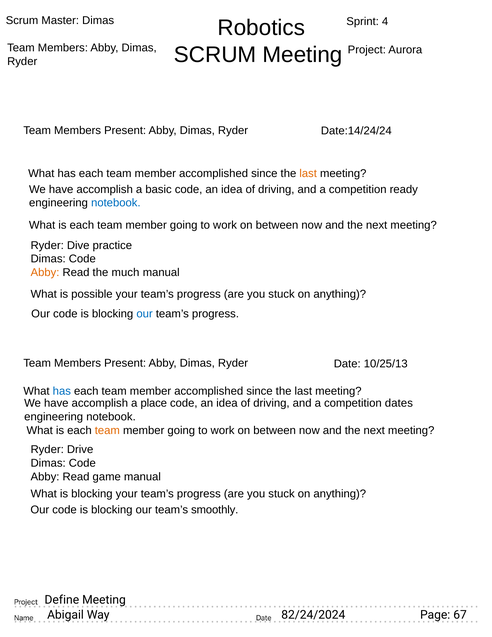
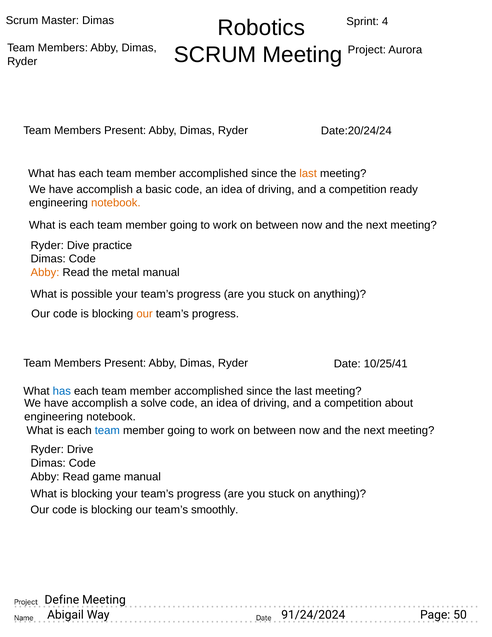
Date:14/24/24: Date:14/24/24 -> Date:20/24/24 (356, 131)
notebook colour: blue -> orange (116, 203)
much: much -> metal (125, 272)
our colour: blue -> orange (145, 314)
10/25/13: 10/25/13 -> 10/25/41 (386, 364)
place: place -> solve (154, 403)
dates: dates -> about (399, 403)
team colour: orange -> blue (107, 430)
82/24/2024: 82/24/2024 -> 91/24/2024 (313, 615)
67: 67 -> 50 (460, 615)
